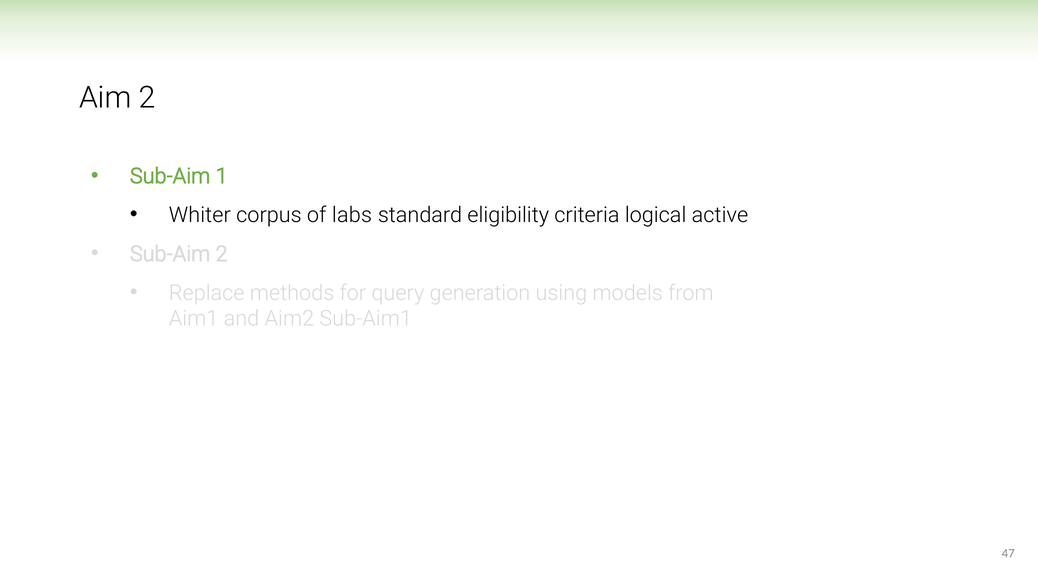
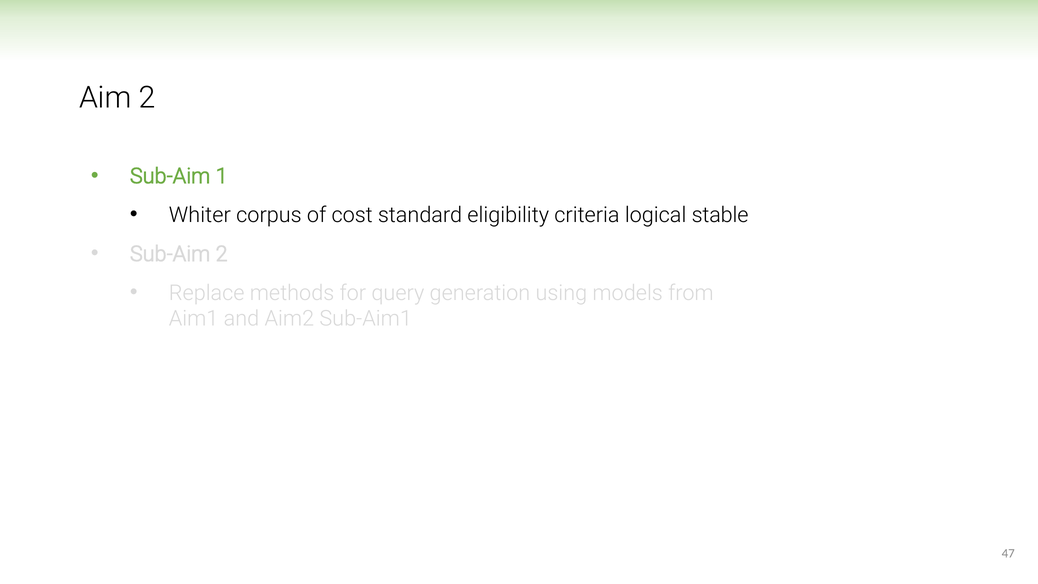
labs: labs -> cost (352, 215)
active: active -> stable (720, 215)
